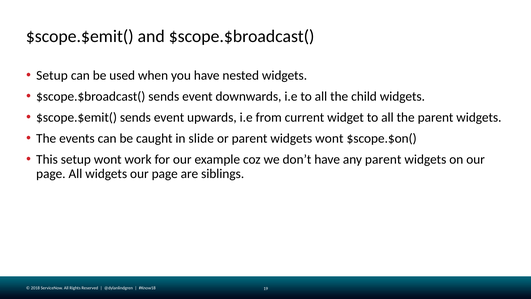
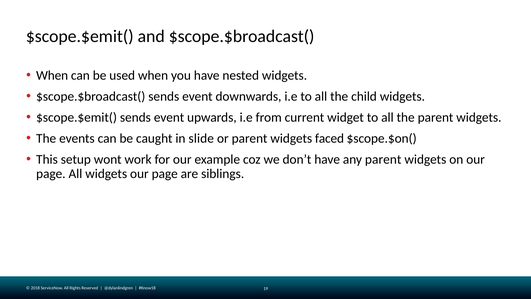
Setup: Setup -> When (52, 75)
widgets wont: wont -> faced (329, 138)
